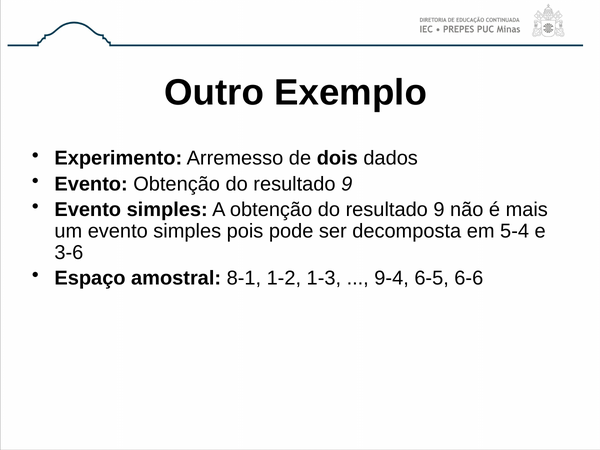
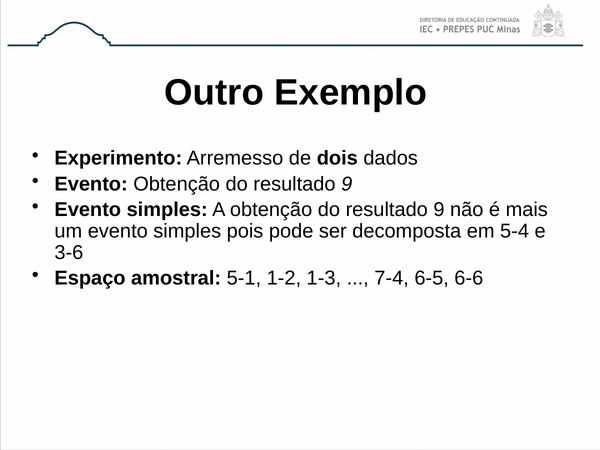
8-1: 8-1 -> 5-1 (244, 278)
9-4: 9-4 -> 7-4 (392, 278)
